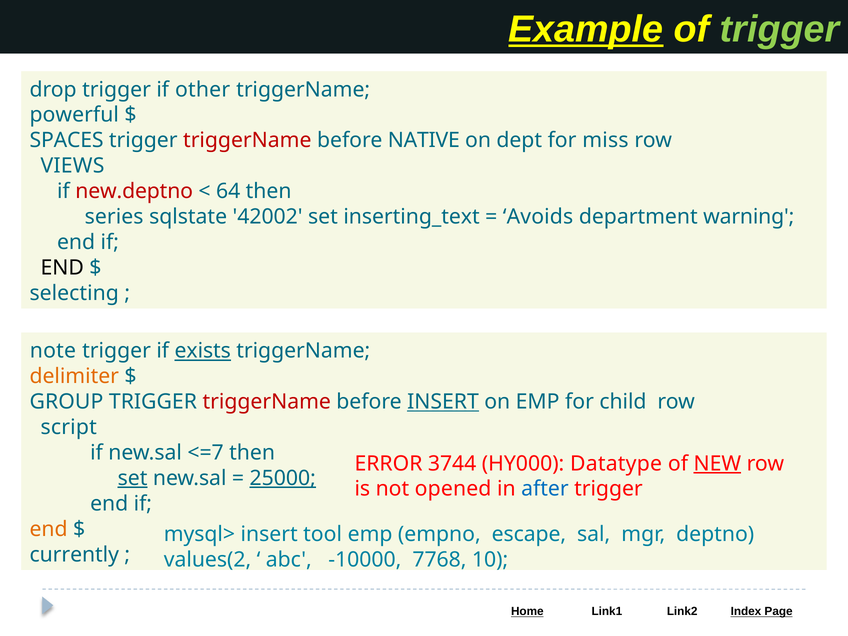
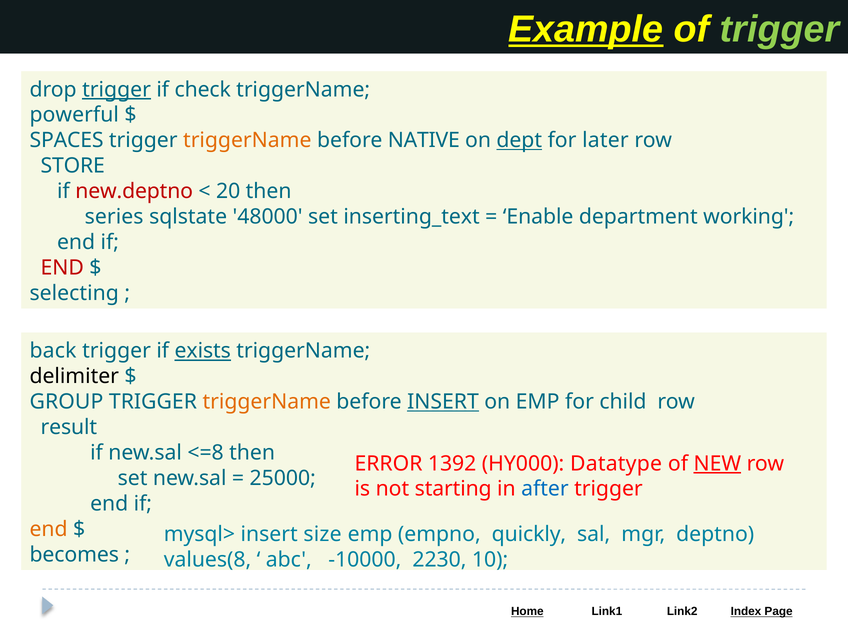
trigger underline: none -> present (117, 90)
other: other -> check (203, 90)
triggerName colour: red -> orange (247, 140)
dept underline: none -> present (519, 140)
miss: miss -> later (605, 140)
VIEWS: VIEWS -> STORE (73, 166)
64: 64 -> 20 (228, 191)
42002: 42002 -> 48000 (268, 217)
Avoids: Avoids -> Enable (538, 217)
warning: warning -> working (749, 217)
END colour: black -> red (62, 268)
note: note -> back (53, 351)
delimiter colour: orange -> black (74, 376)
triggerName colour: red -> orange (267, 402)
script: script -> result (69, 427)
<=7: <=7 -> <=8 (206, 453)
3744: 3744 -> 1392 (452, 464)
set underline: present -> none (133, 478)
25000 underline: present -> none (283, 478)
opened: opened -> starting (453, 489)
tool: tool -> size (323, 534)
escape: escape -> quickly (529, 534)
currently: currently -> becomes (74, 555)
values(2: values(2 -> values(8 (208, 560)
7768: 7768 -> 2230 (439, 560)
